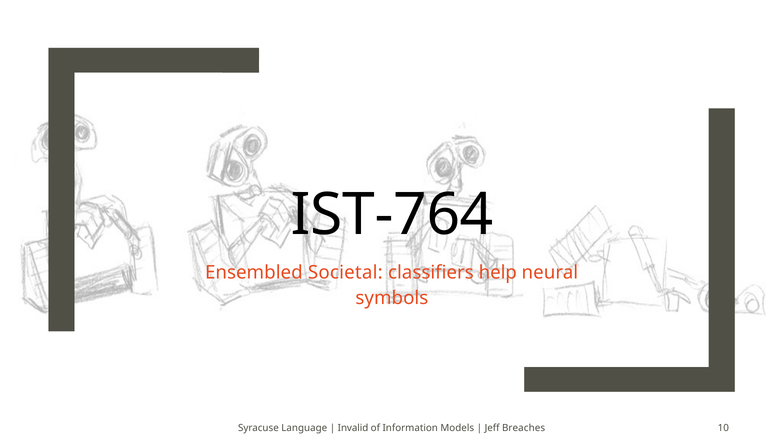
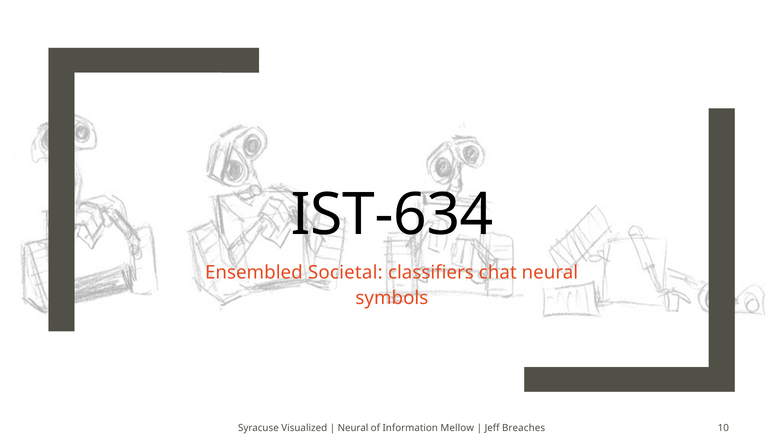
IST-764: IST-764 -> IST-634 (392, 215)
help: help -> chat (498, 273)
Language: Language -> Visualized (304, 428)
Invalid: Invalid -> Neural (353, 428)
Models: Models -> Mellow (457, 428)
